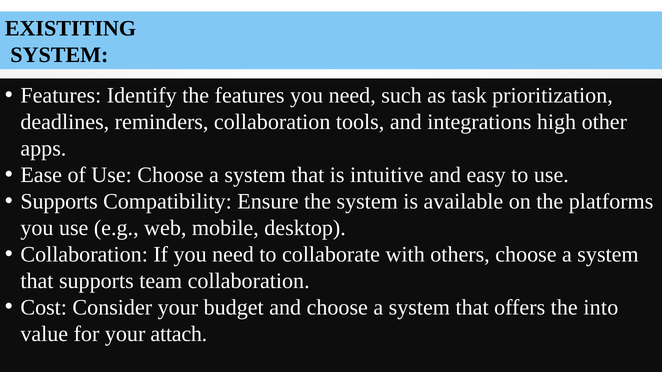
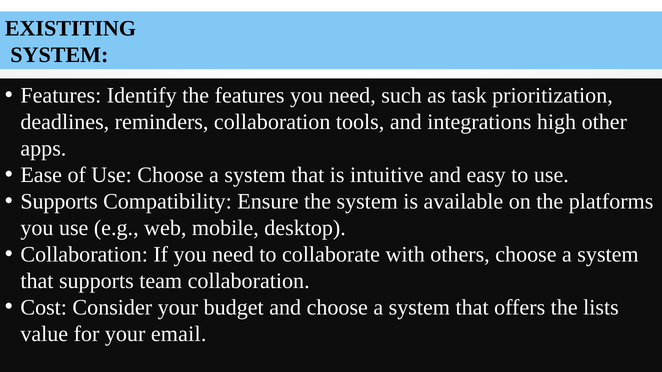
into: into -> lists (601, 308)
attach: attach -> email (179, 334)
